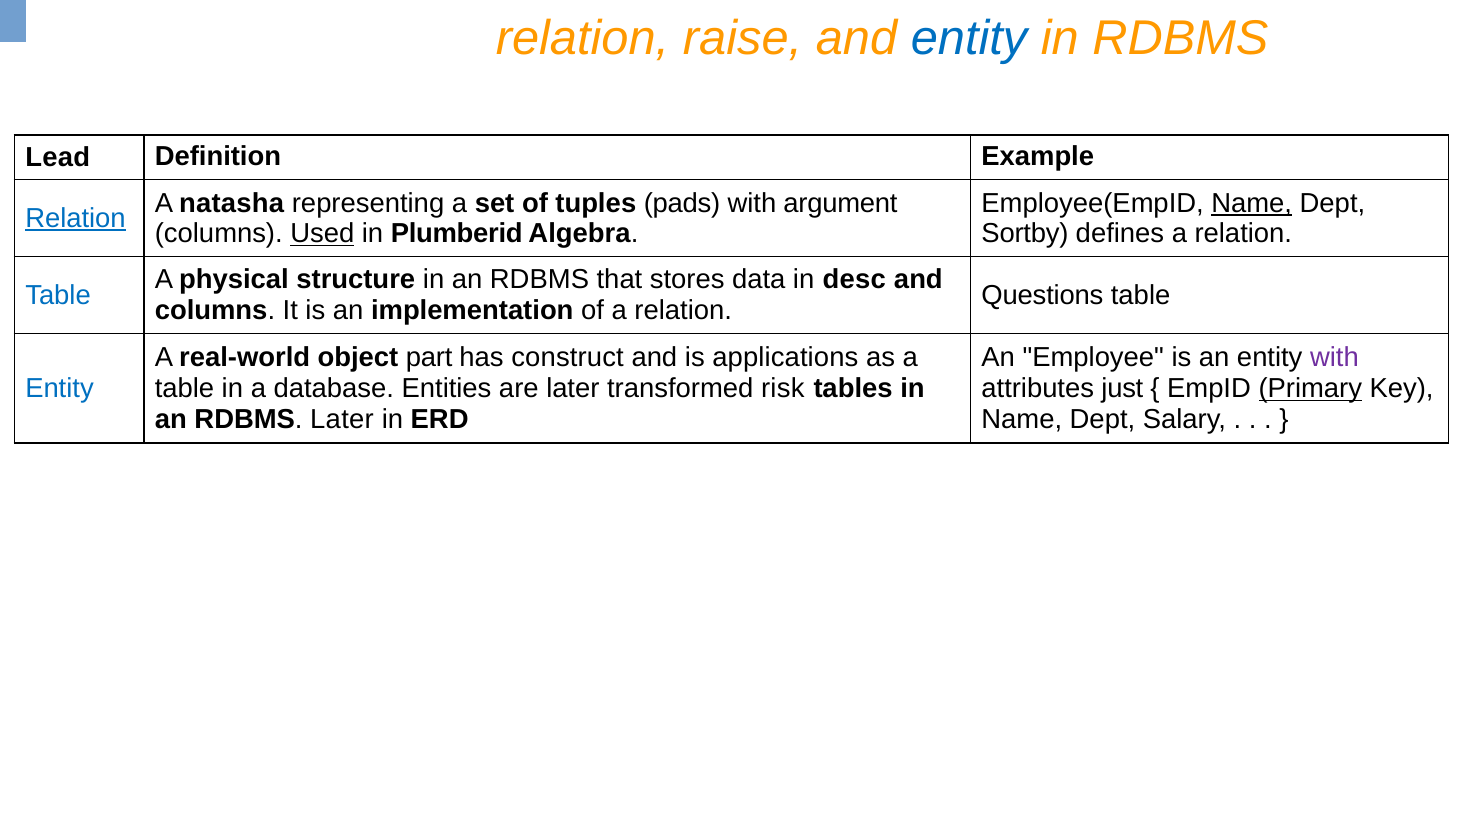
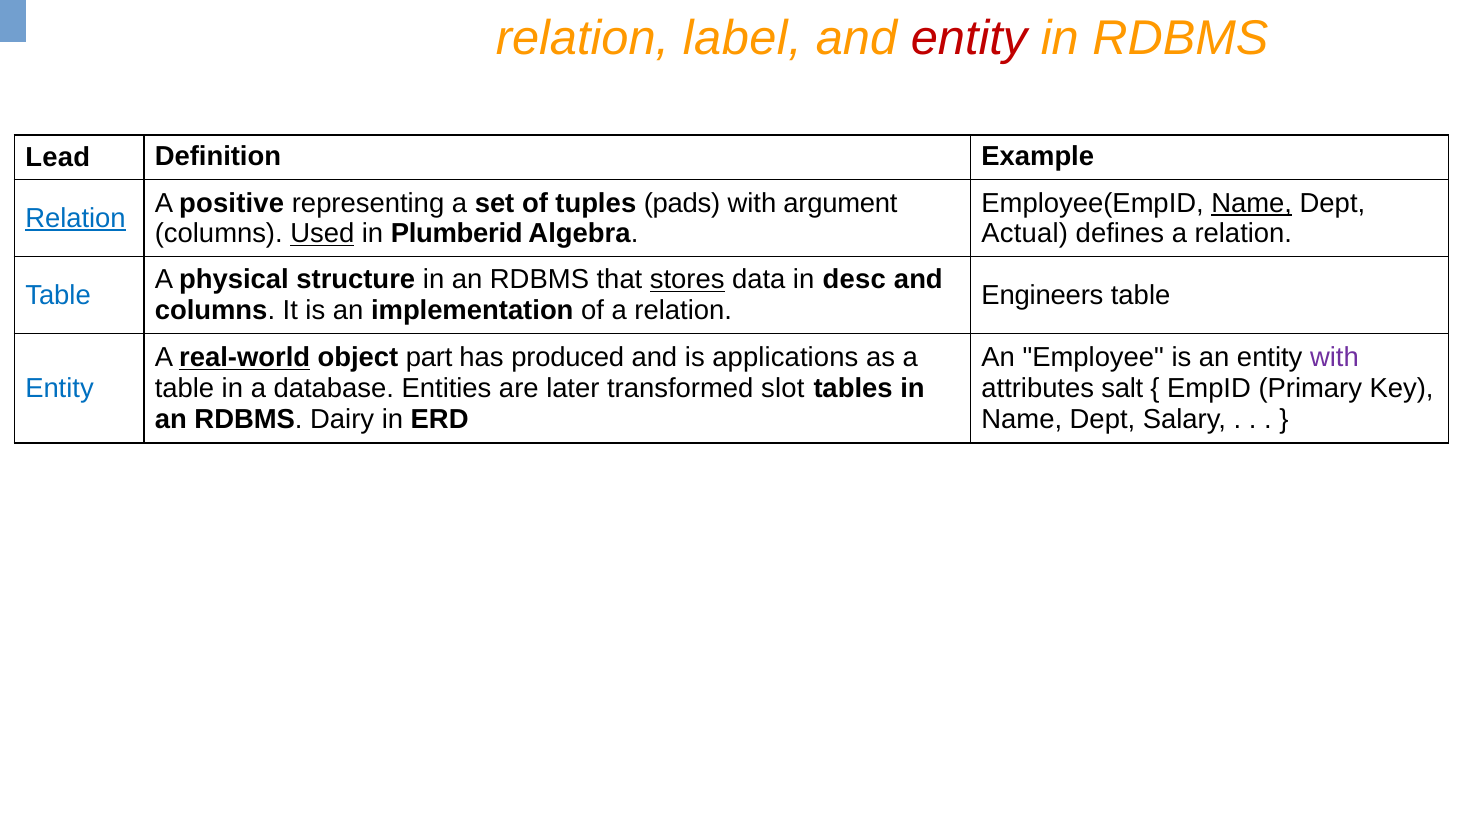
raise: raise -> label (742, 38)
entity colour: blue -> red (969, 38)
natasha: natasha -> positive (232, 203)
Sortby: Sortby -> Actual (1025, 234)
stores underline: none -> present (687, 280)
Questions: Questions -> Engineers (1042, 295)
real-world underline: none -> present (245, 358)
construct: construct -> produced (568, 358)
risk: risk -> slot (783, 389)
just: just -> salt (1122, 389)
Primary underline: present -> none (1310, 389)
RDBMS Later: Later -> Dairy (342, 419)
